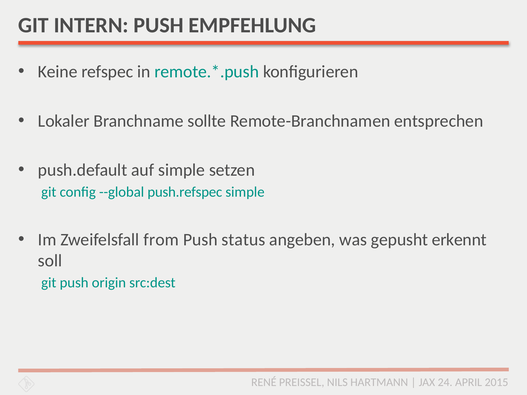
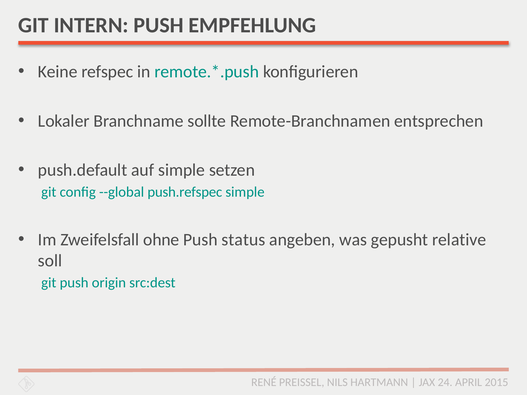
from: from -> ohne (161, 240)
erkennt: erkennt -> relative (459, 240)
